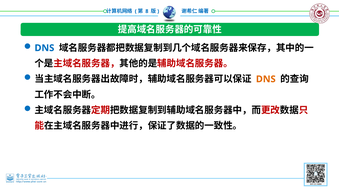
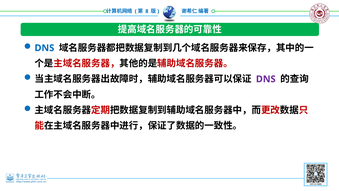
DNS colour: orange -> purple (266, 79)
